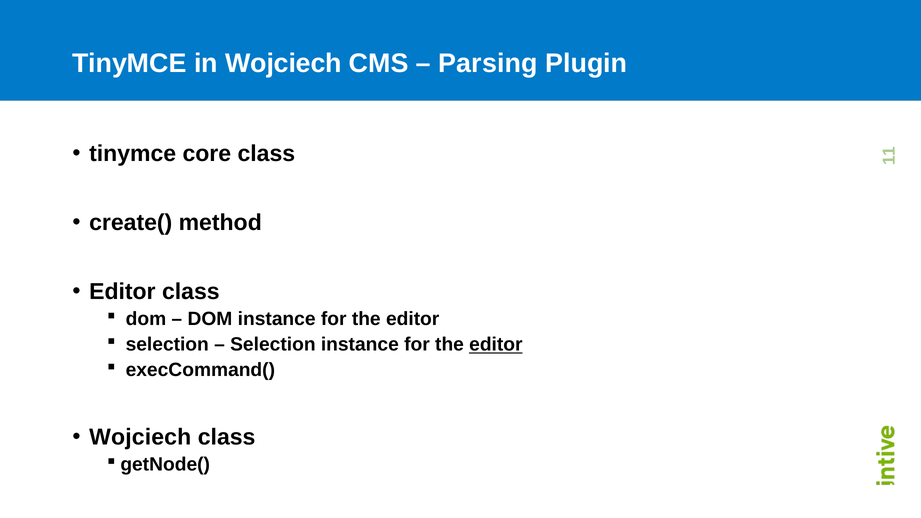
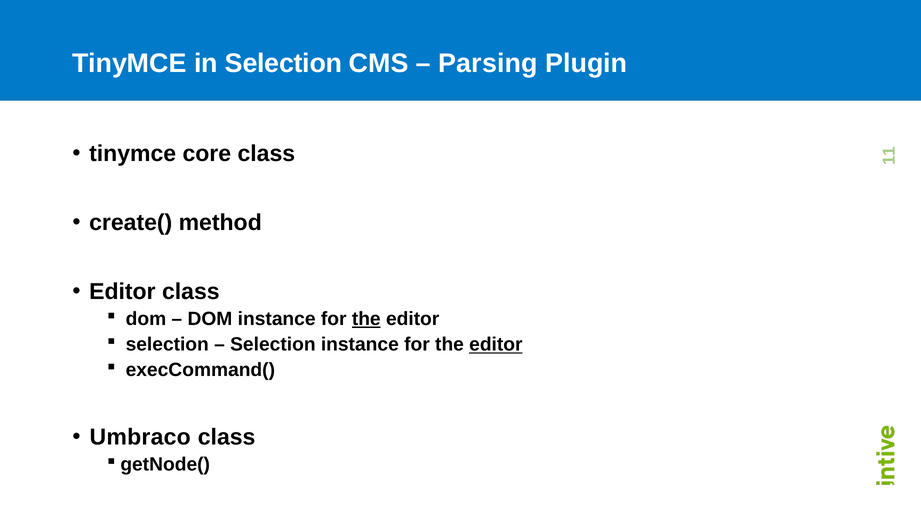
in Wojciech: Wojciech -> Selection (283, 64)
the underline: none -> present (366, 319)
Wojciech: Wojciech -> Umbraco (140, 437)
